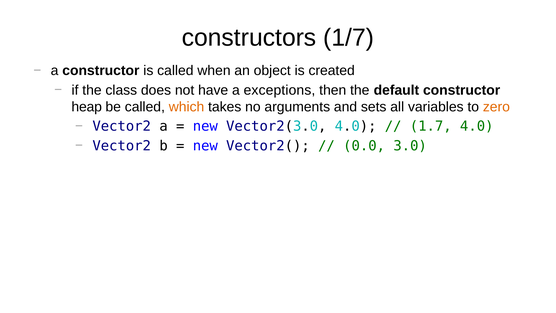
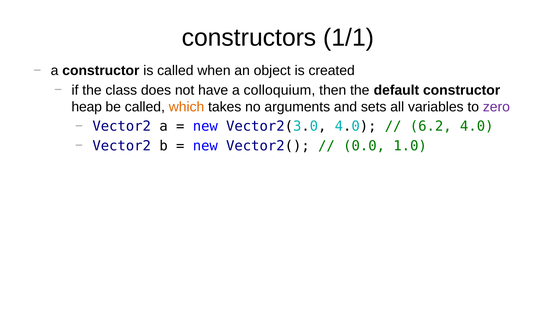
1/7: 1/7 -> 1/1 (349, 37)
exceptions: exceptions -> colloquium (279, 90)
zero colour: orange -> purple (496, 107)
1.7: 1.7 -> 6.2 (431, 126)
3.0: 3.0 -> 1.0 (410, 146)
